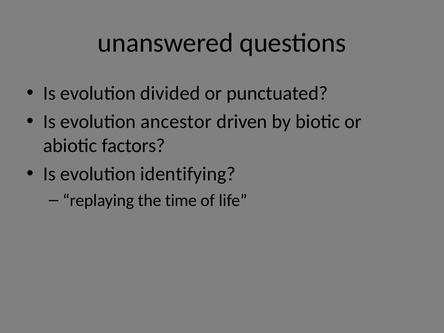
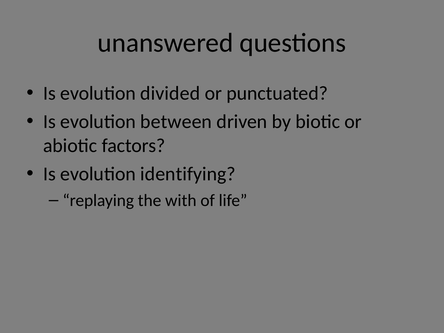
ancestor: ancestor -> between (176, 122)
time: time -> with (181, 200)
